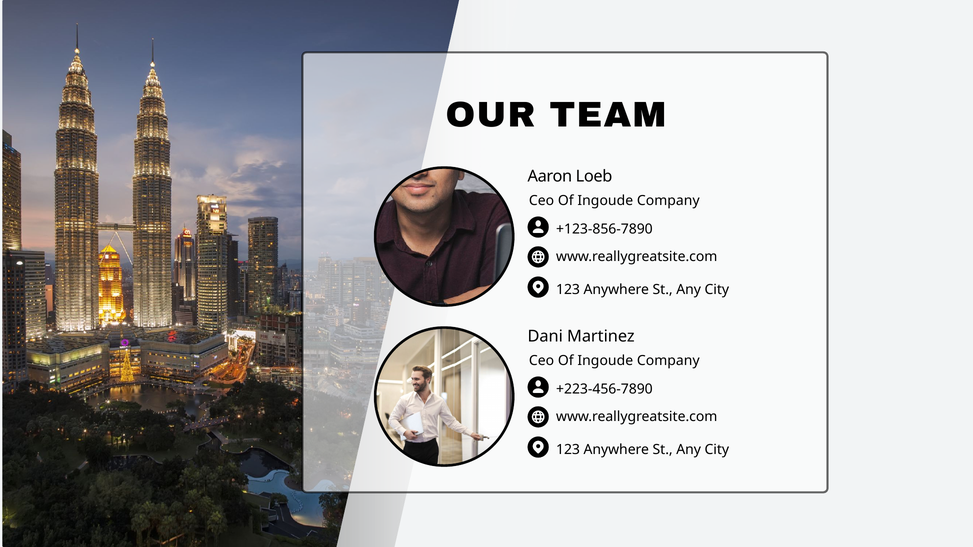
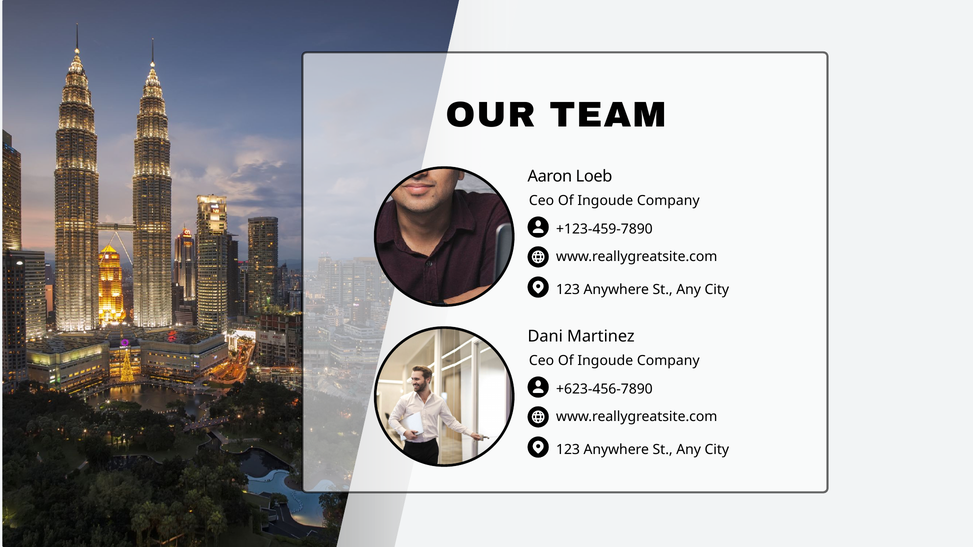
+123-856-7890: +123-856-7890 -> +123-459-7890 (604, 229)
+223-456-7890: +223-456-7890 -> +623-456-7890 (604, 389)
